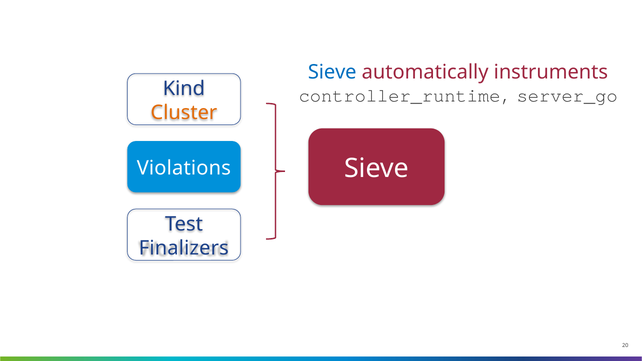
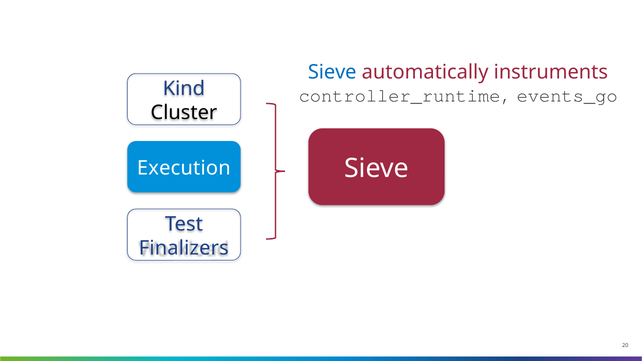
server_go: server_go -> events_go (567, 95)
Cluster colour: orange -> black (184, 113)
Violations: Violations -> Execution (184, 168)
